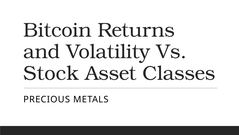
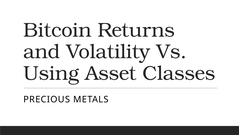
Stock: Stock -> Using (51, 73)
